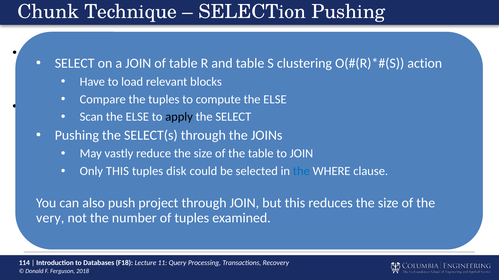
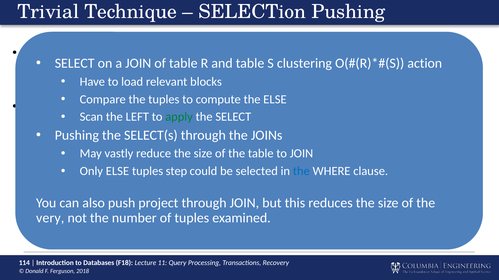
Chunk: Chunk -> Trivial (48, 12)
ELSE: ELSE -> LEFT (137, 117)
apply colour: black -> green (179, 117)
THIS: THIS -> ELSE (117, 172)
disk: disk -> step (176, 172)
